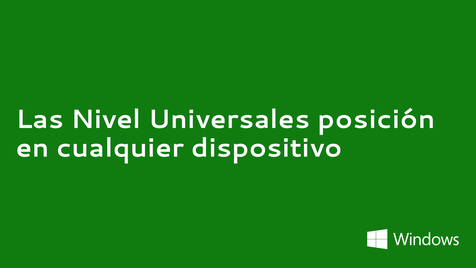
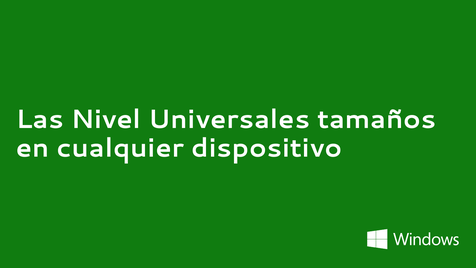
posición: posición -> tamaños (377, 119)
